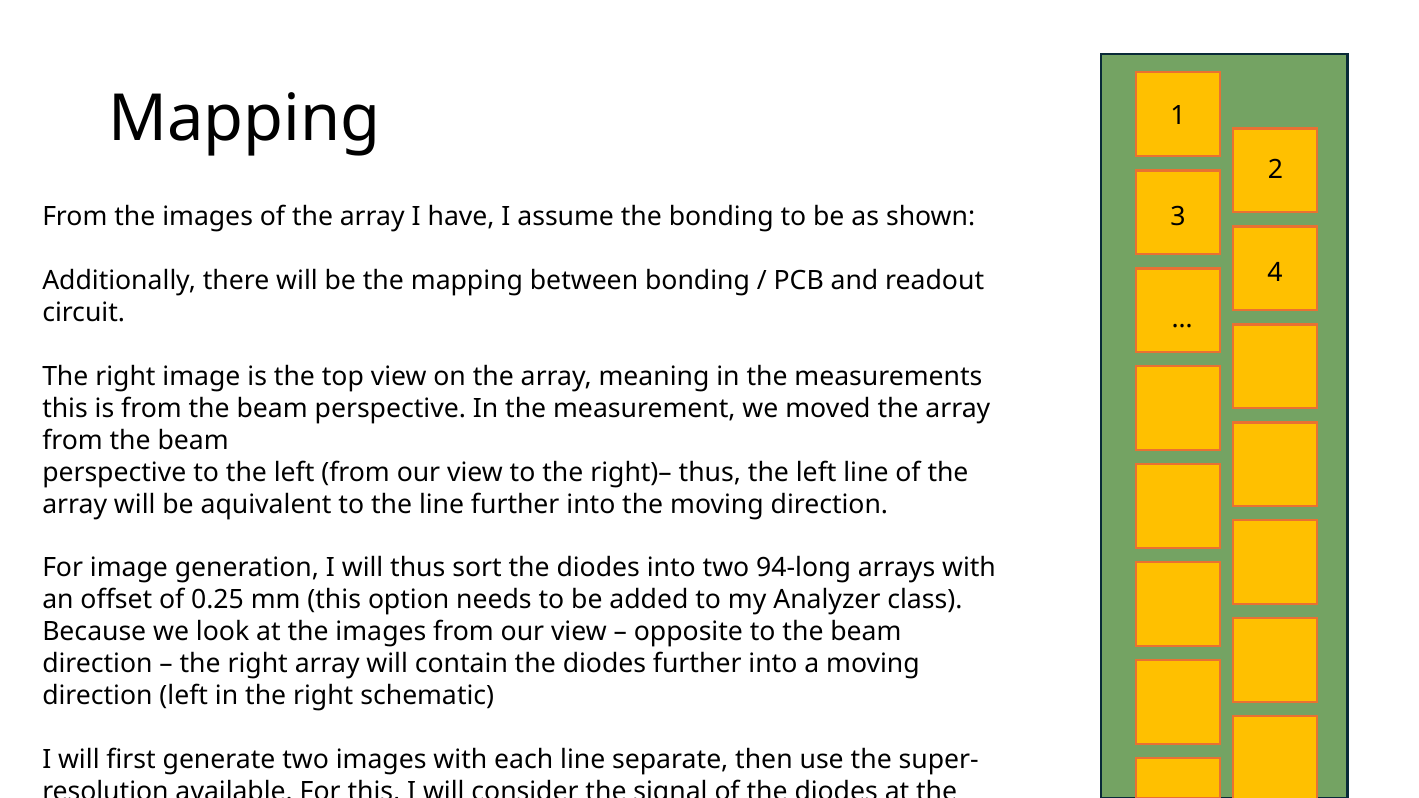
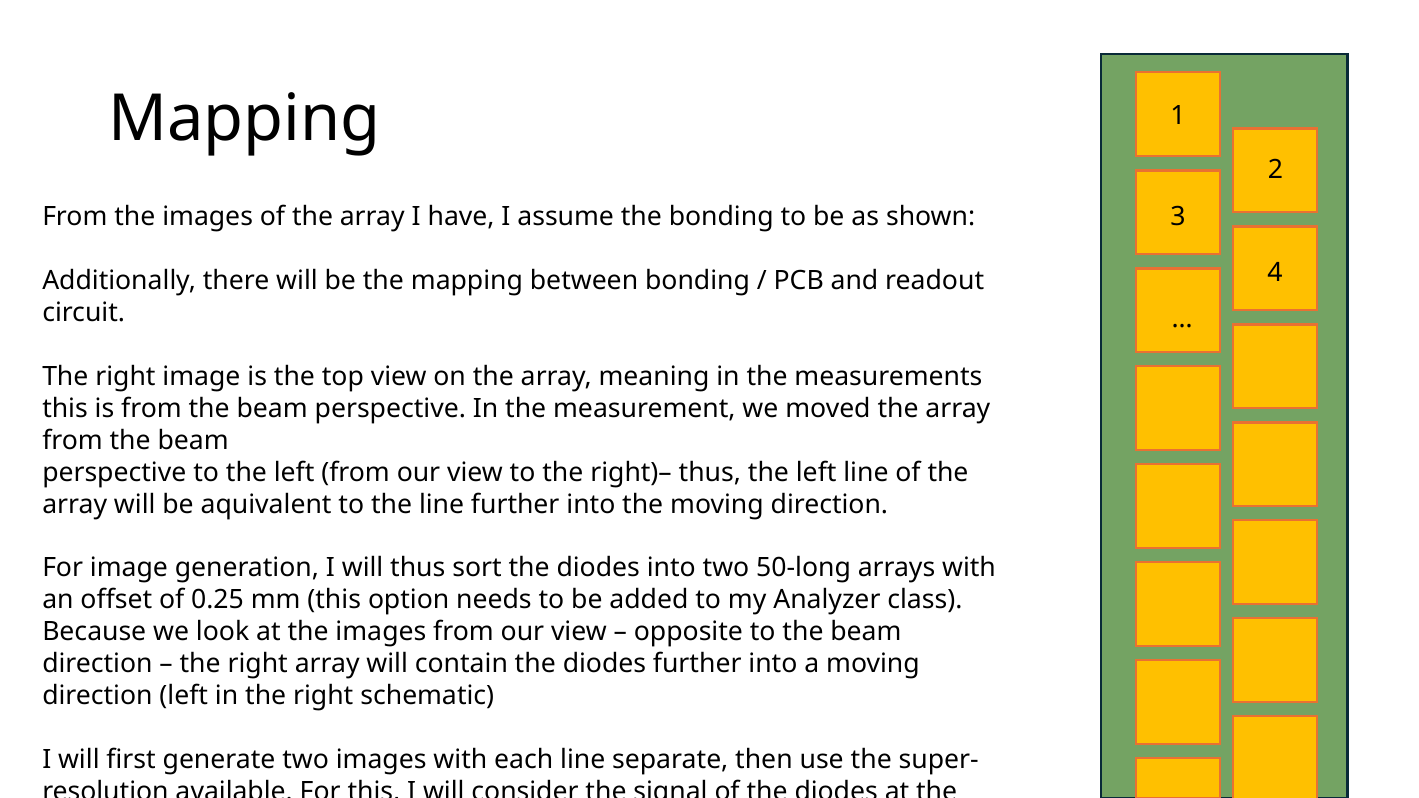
94-long: 94-long -> 50-long (804, 568)
